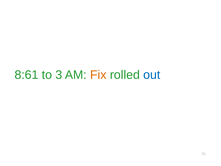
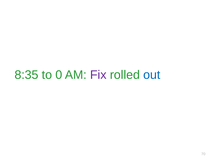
8:61: 8:61 -> 8:35 (26, 75)
3: 3 -> 0 (59, 75)
Fix colour: orange -> purple (98, 75)
